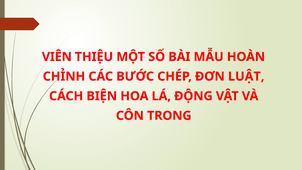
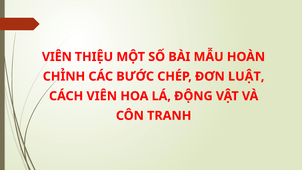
CÁCH BIỆN: BIỆN -> VIÊN (102, 96)
TRONG: TRONG -> TRANH (169, 116)
